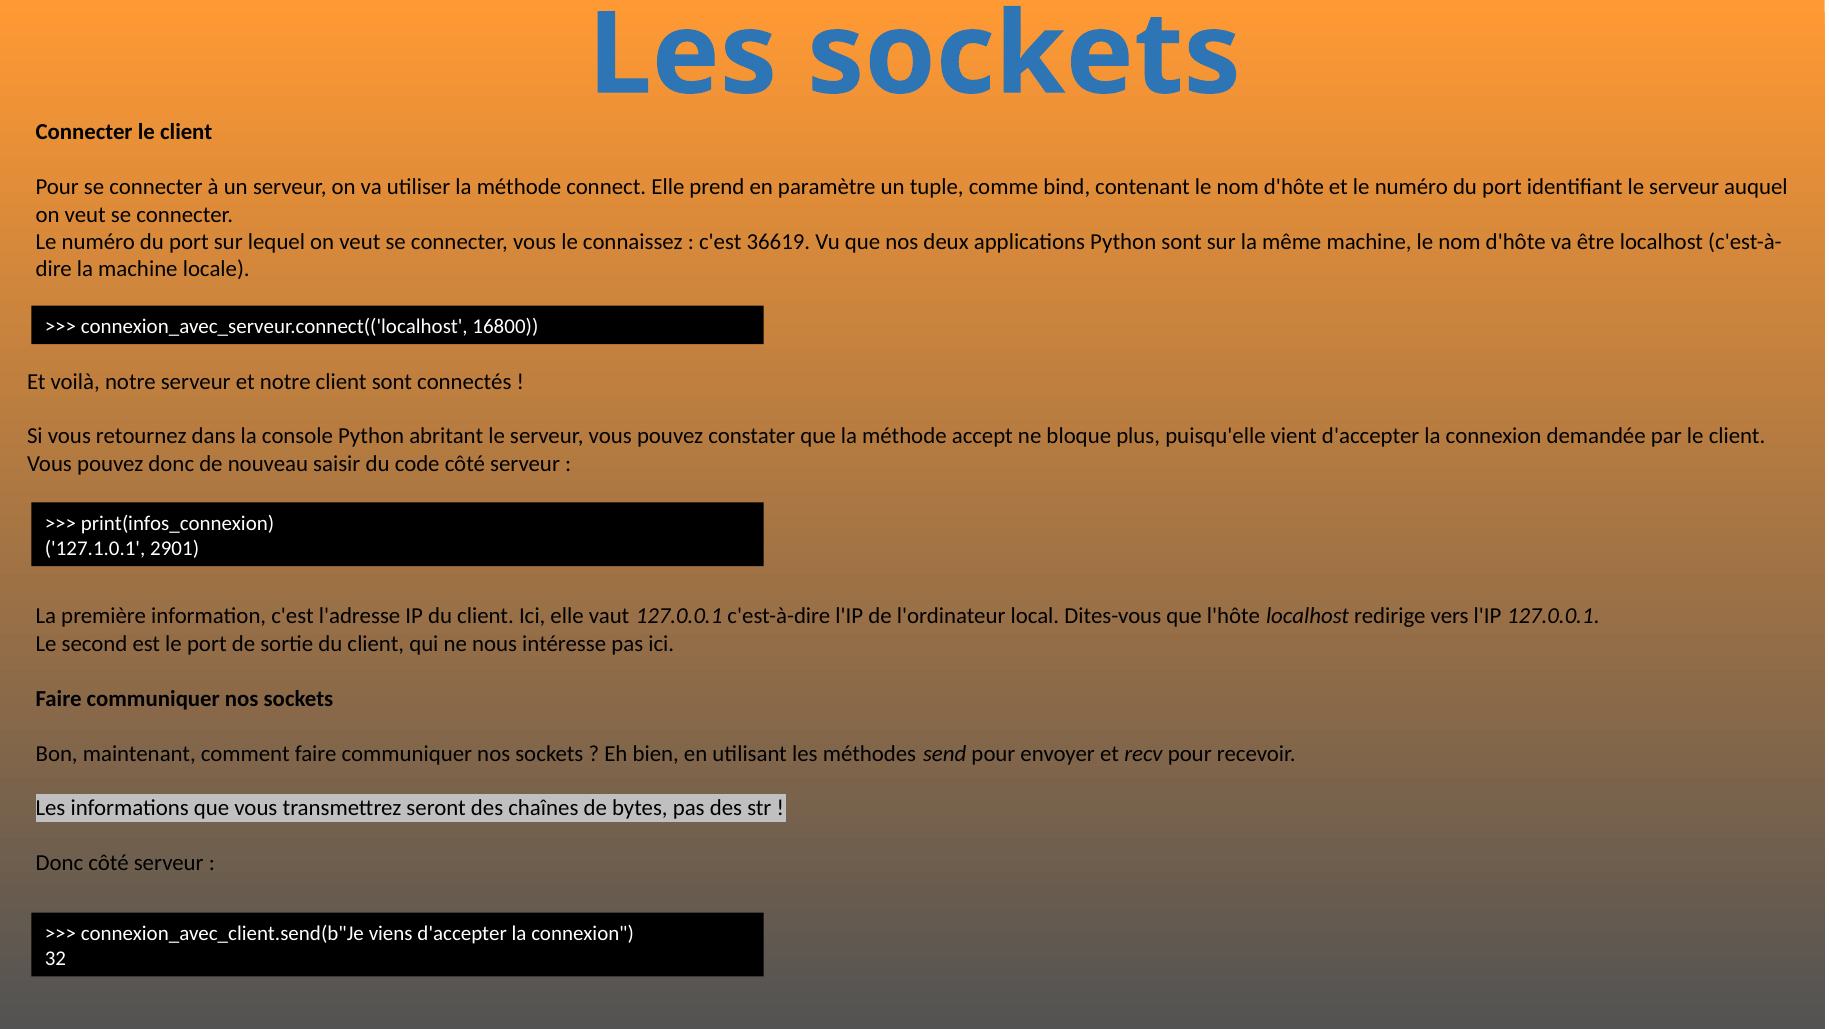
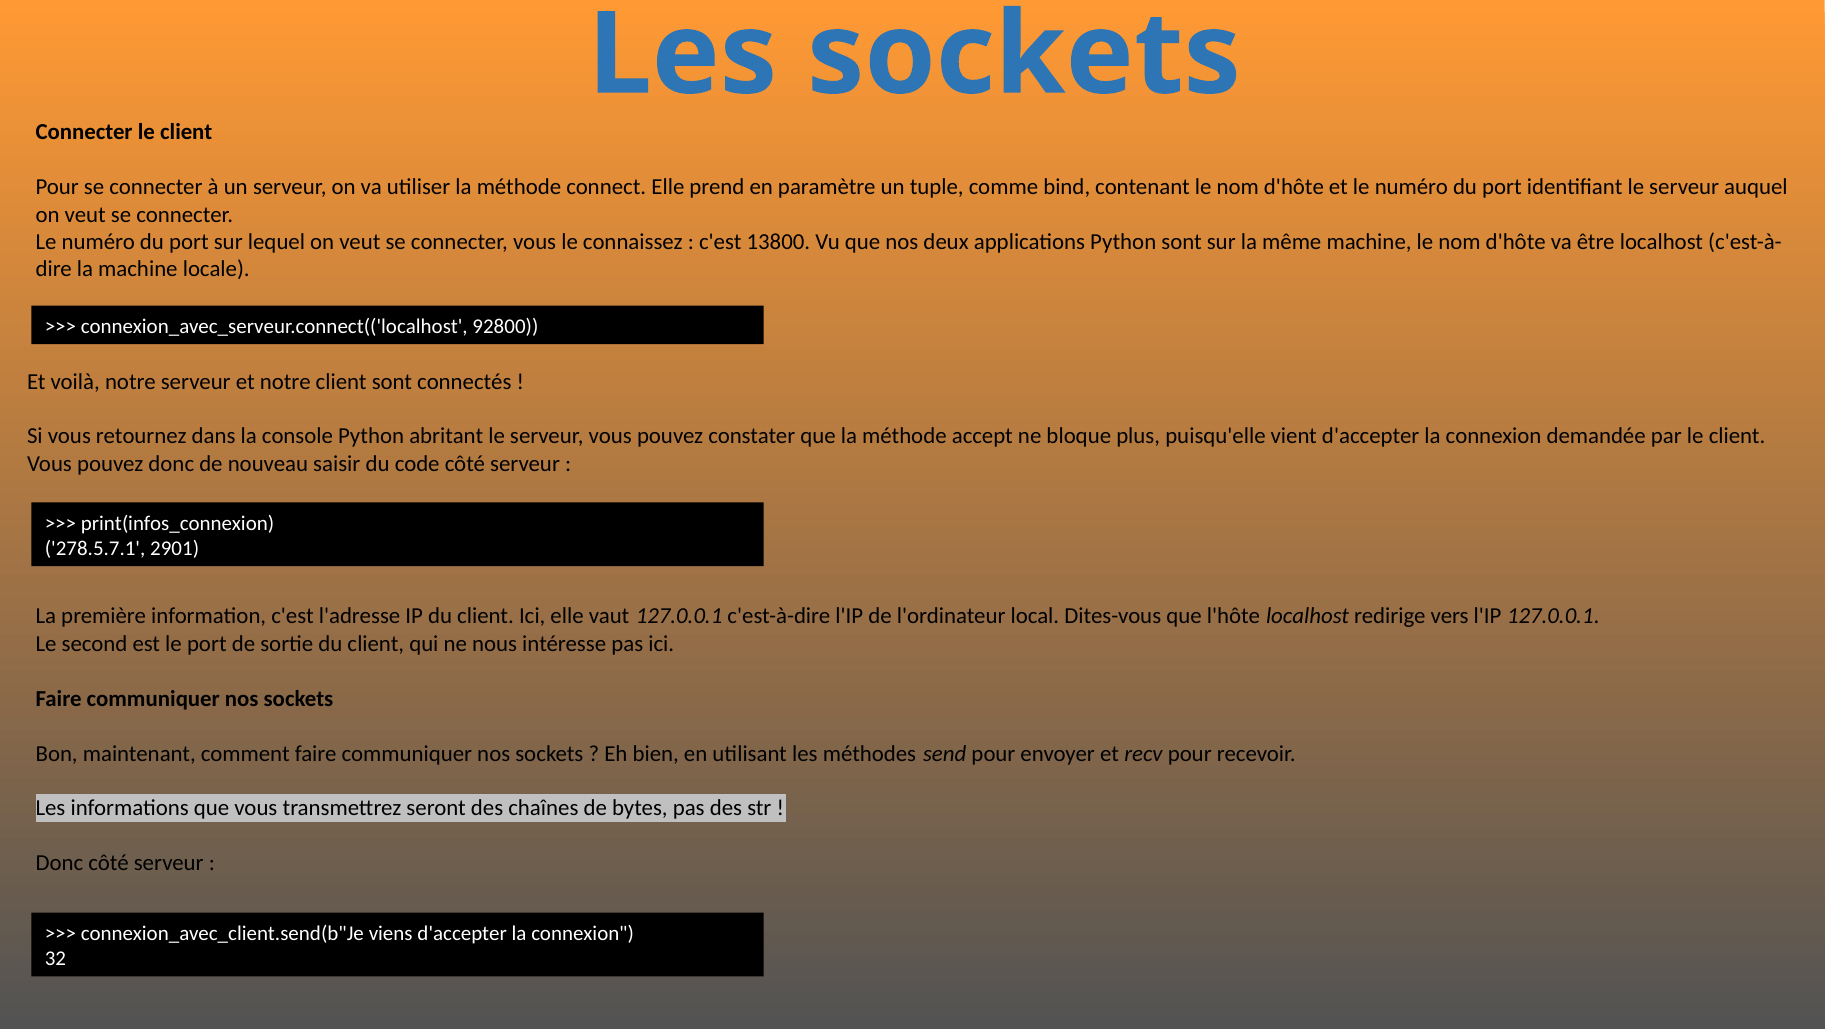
36619: 36619 -> 13800 (778, 242)
16800: 16800 -> 92800 (505, 326)
127.1.0.1: 127.1.0.1 -> 278.5.7.1 (95, 548)
